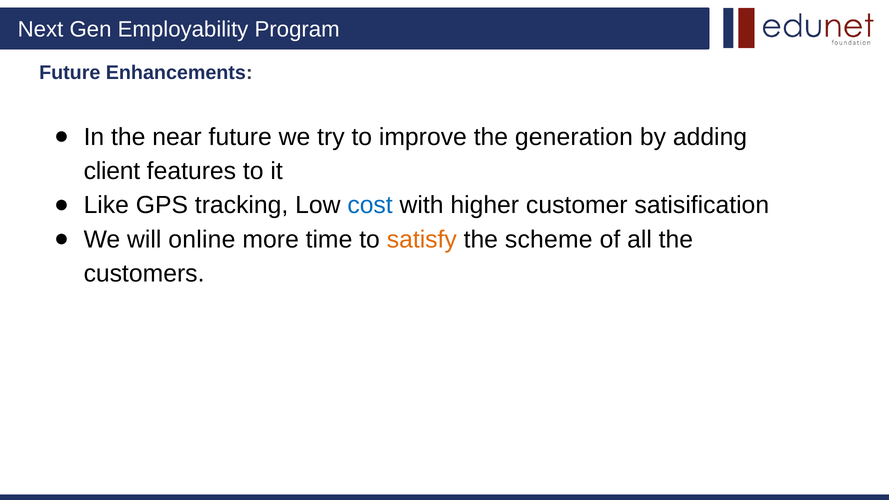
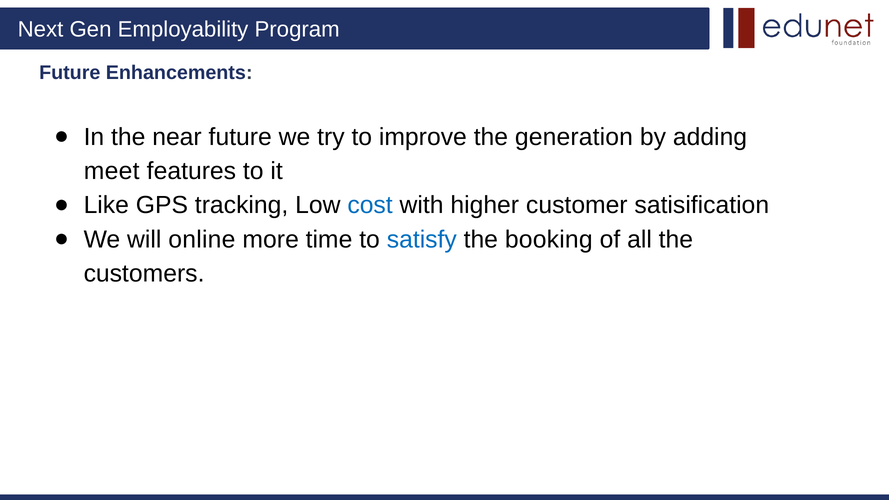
client: client -> meet (112, 171)
satisfy colour: orange -> blue (422, 239)
scheme: scheme -> booking (549, 239)
